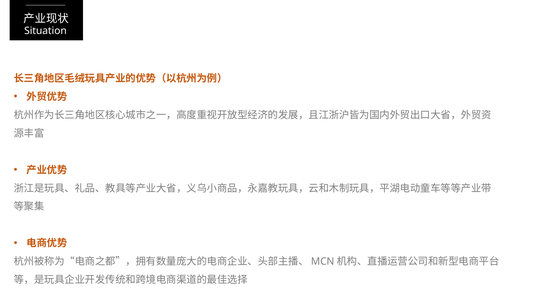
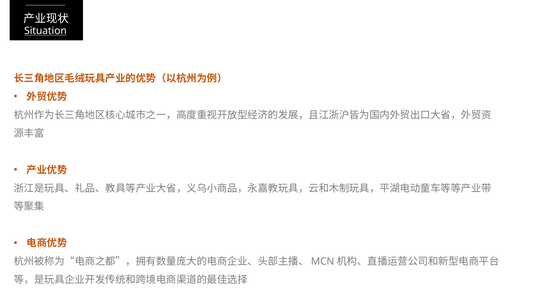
Situation underline: none -> present (45, 31)
